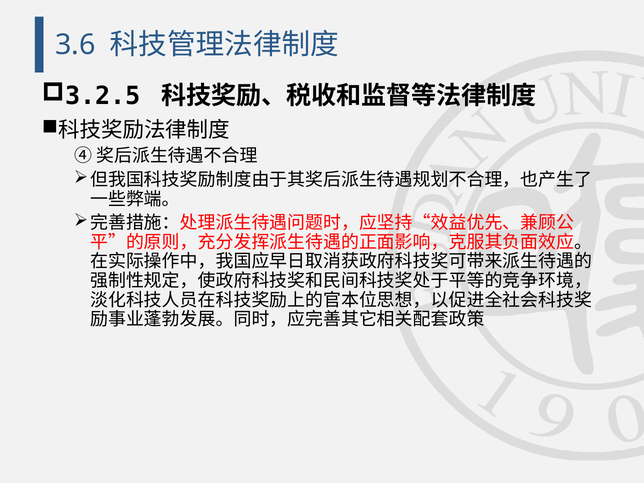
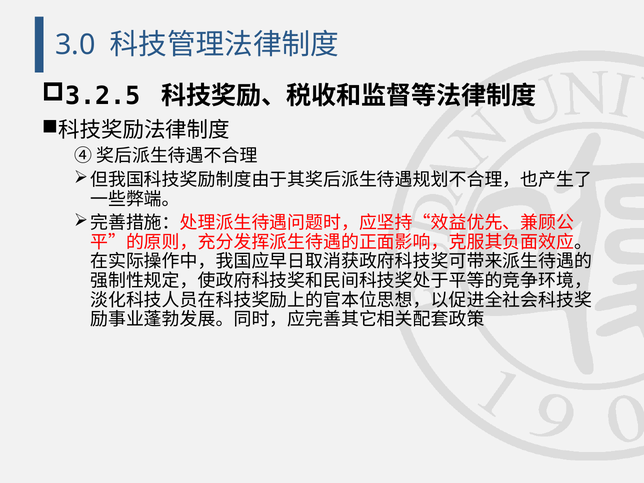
3.6: 3.6 -> 3.0 (75, 45)
